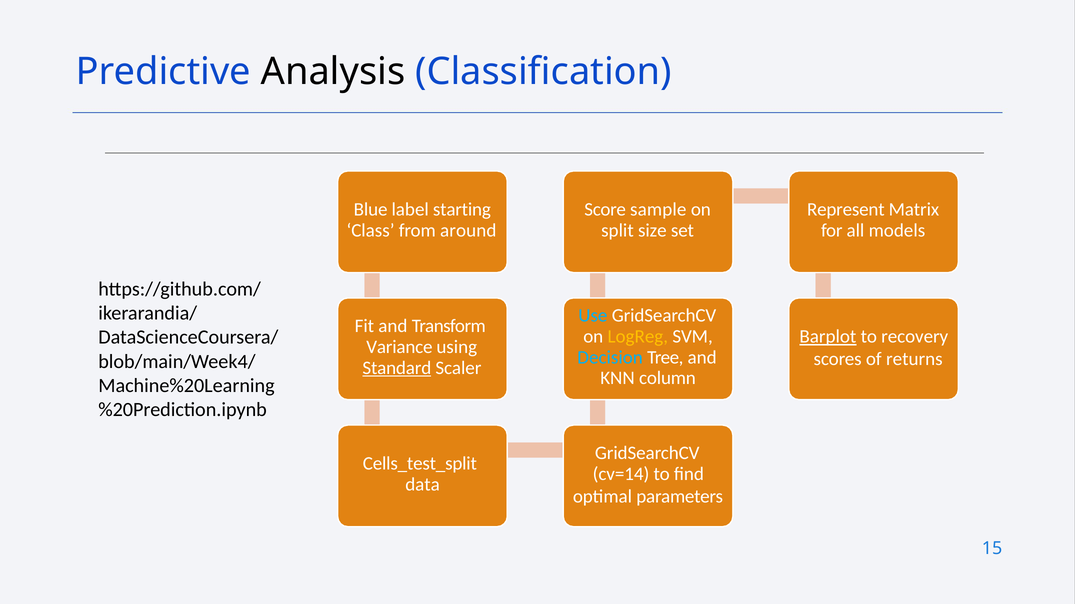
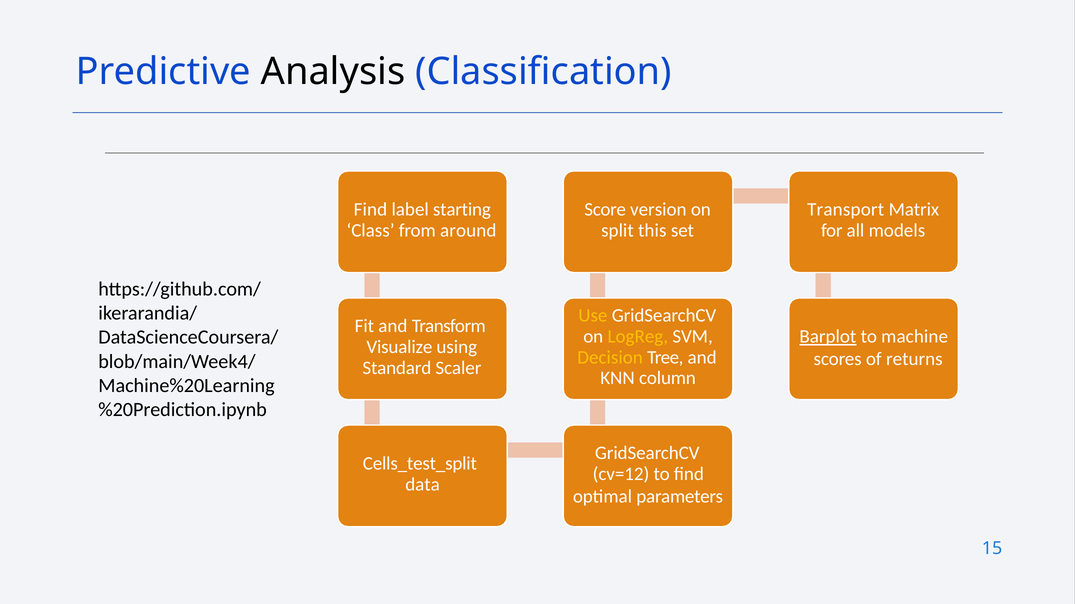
Blue: Blue -> Find (370, 210)
sample: sample -> version (658, 210)
Represent: Represent -> Transport (846, 210)
size: size -> this (652, 231)
Use colour: light blue -> yellow (593, 316)
recovery: recovery -> machine (915, 337)
Variance: Variance -> Visualize (399, 347)
Decision colour: light blue -> yellow (610, 358)
Standard underline: present -> none (397, 368)
cv=14: cv=14 -> cv=12 (621, 475)
